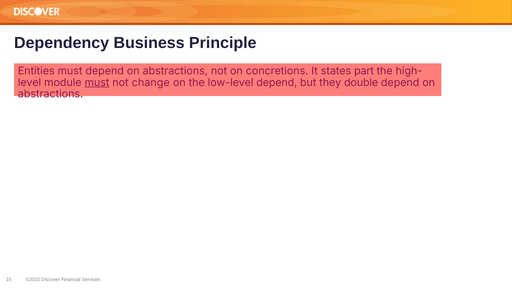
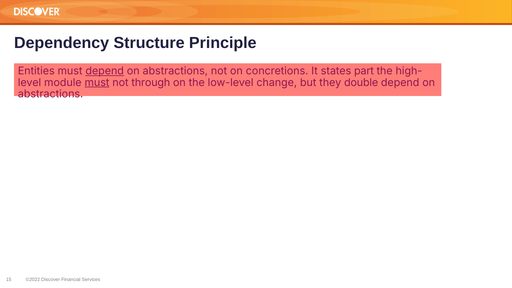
Business: Business -> Structure (149, 43)
depend underline: none -> present (105, 71)
change: change -> through (151, 82)
low-level depend: depend -> change (277, 82)
